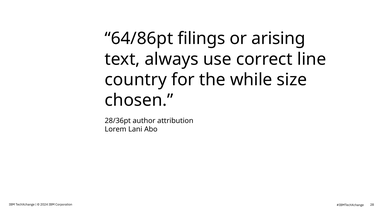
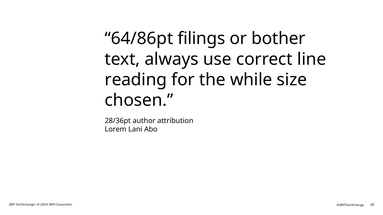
arising: arising -> bother (278, 39)
country: country -> reading (136, 80)
